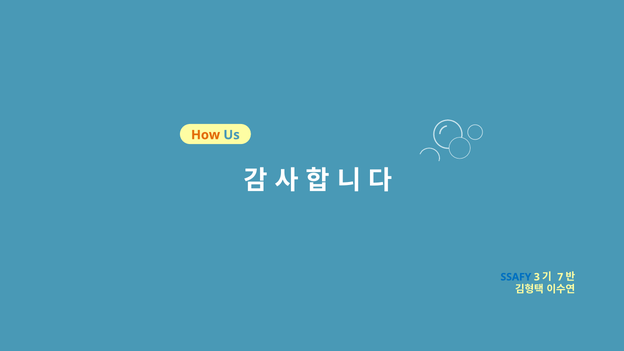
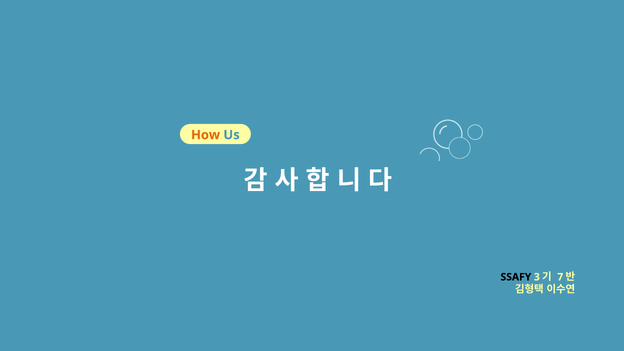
SSAFY colour: blue -> black (516, 277)
